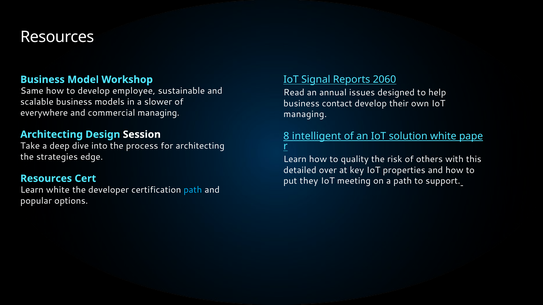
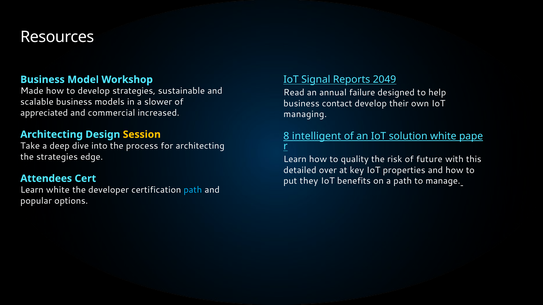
2060: 2060 -> 2049 (384, 80)
Same: Same -> Made (32, 91)
develop employee: employee -> strategies (134, 91)
issues: issues -> failure (362, 93)
everywhere: everywhere -> appreciated (44, 113)
commercial managing: managing -> increased (159, 113)
Session colour: white -> yellow (142, 135)
others: others -> future (429, 160)
Resources: Resources -> Attendees (46, 179)
meeting: meeting -> benefits (354, 181)
support: support -> manage (443, 181)
